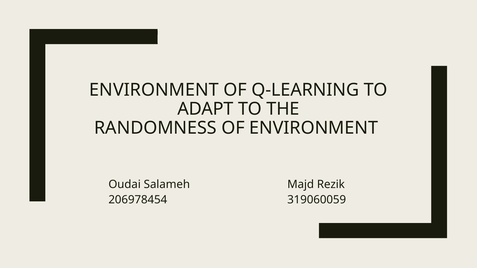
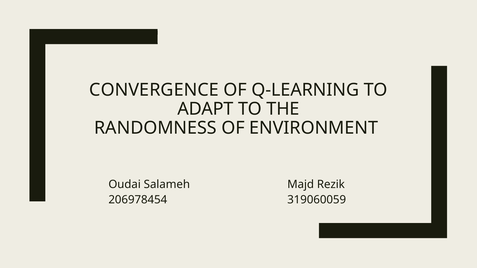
ENVIRONMENT: ENVIRONMENT -> CONVERGENCE (154, 90)
